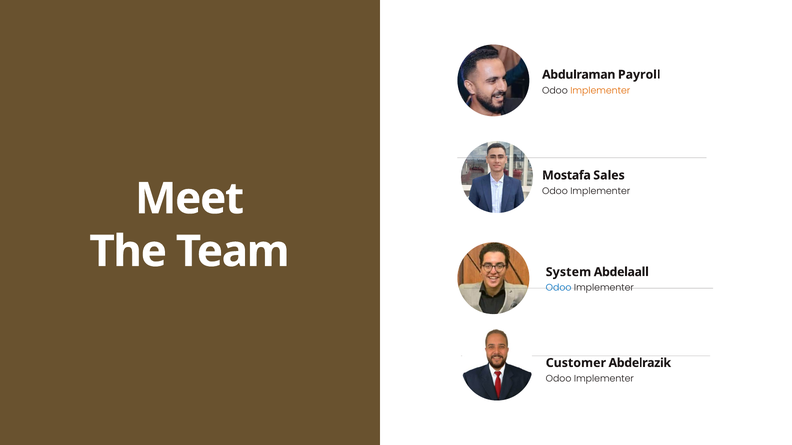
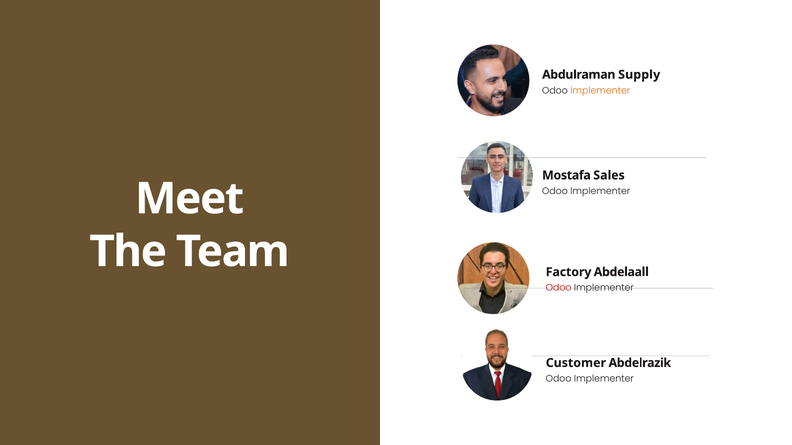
Payroll: Payroll -> Supply (639, 75)
System: System -> Factory (569, 272)
Odoo colour: blue -> red (559, 288)
